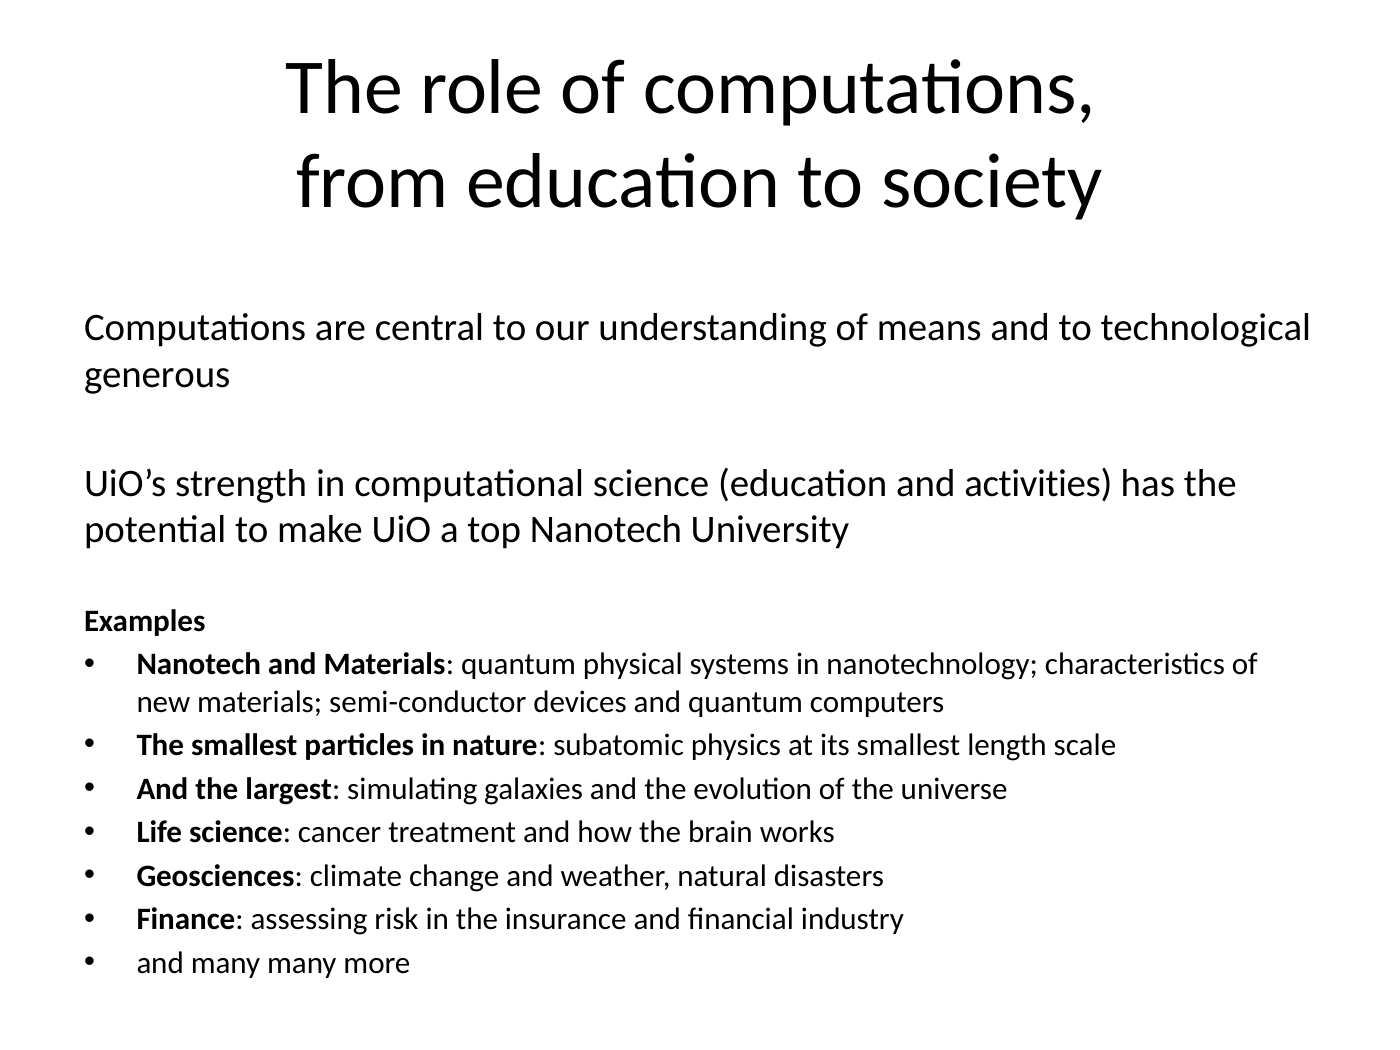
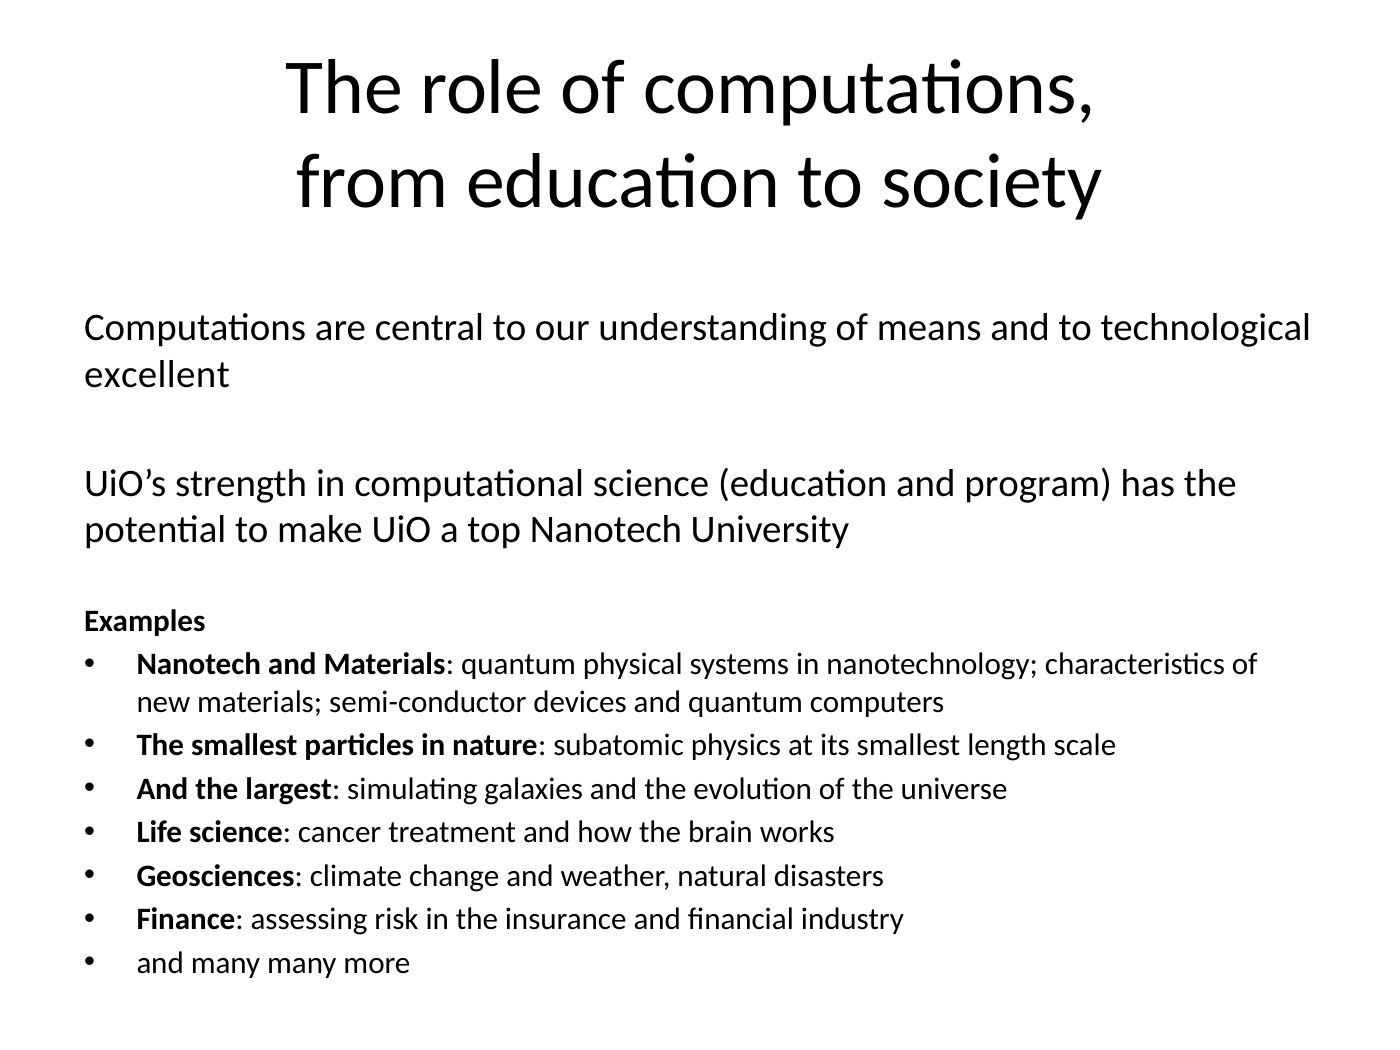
generous: generous -> excellent (157, 374)
activities: activities -> program (1038, 483)
